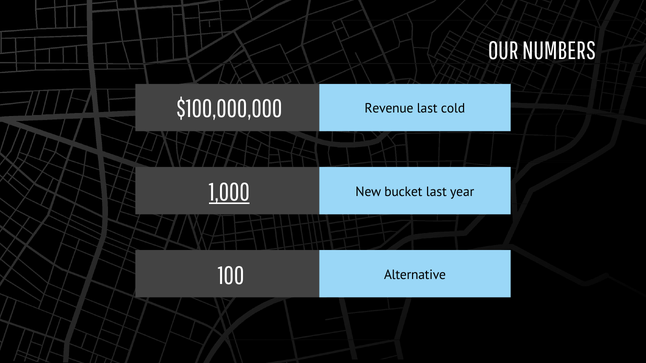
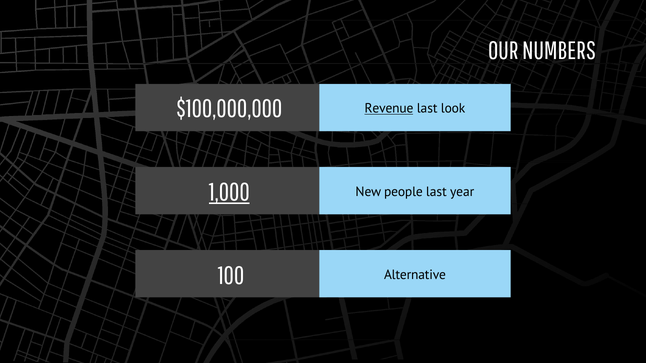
Revenue underline: none -> present (389, 109)
cold: cold -> look (453, 109)
bucket: bucket -> people (403, 192)
